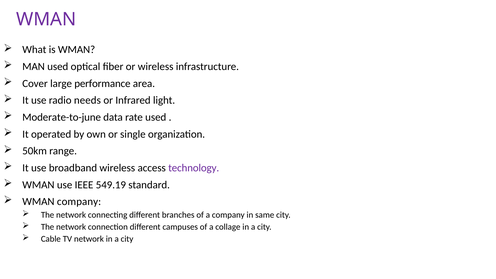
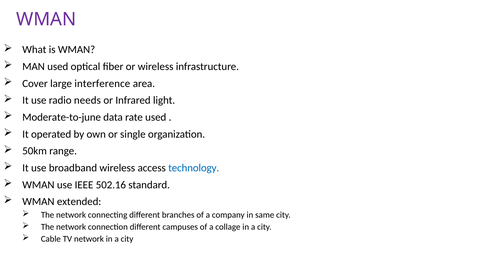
performance: performance -> interference (102, 83)
technology colour: purple -> blue (194, 168)
549.19: 549.19 -> 502.16 (111, 185)
WMAN company: company -> extended (79, 202)
